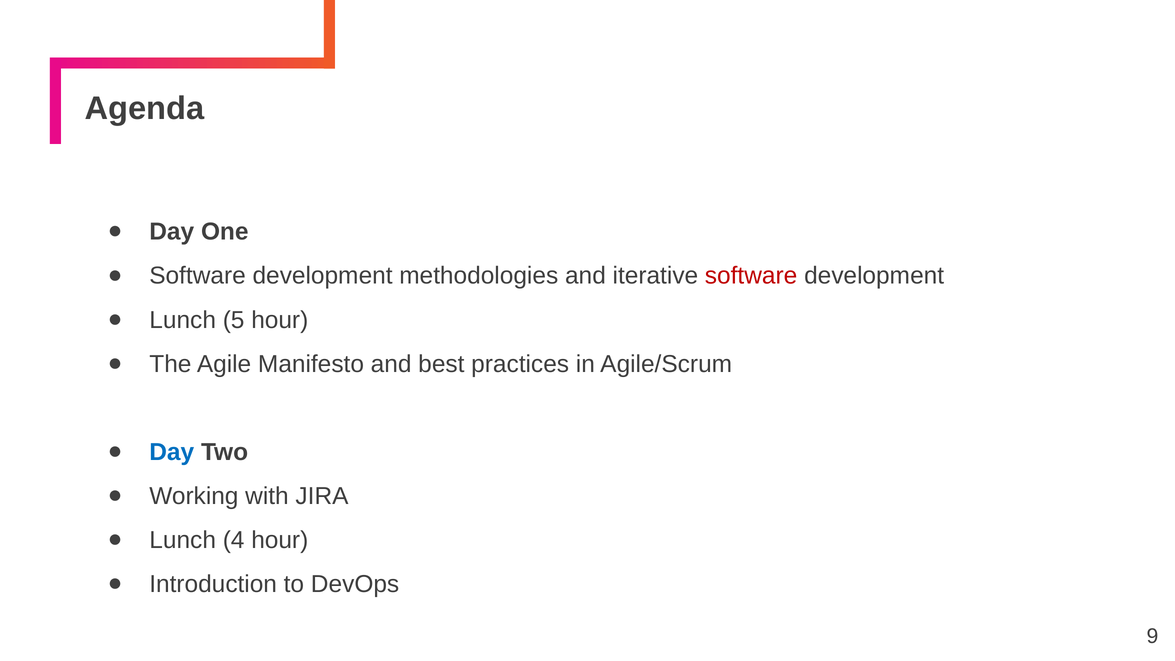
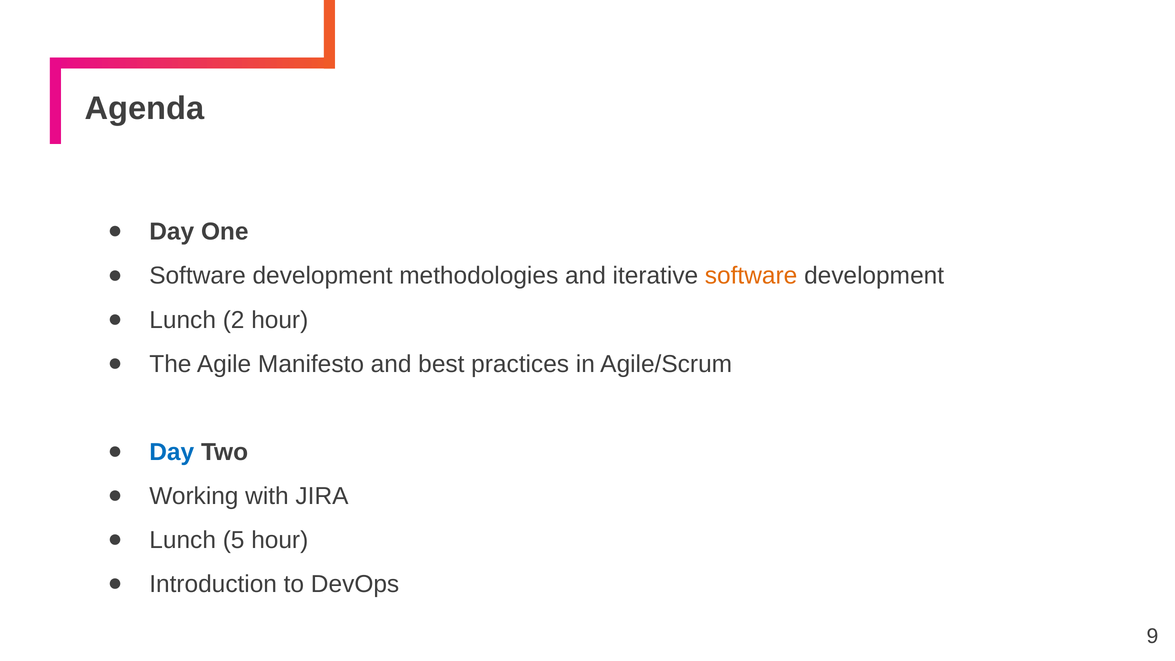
software colour: red -> orange (751, 276)
5: 5 -> 2 (234, 320)
4: 4 -> 5 (234, 540)
